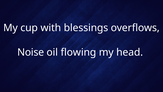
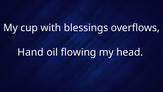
Noise: Noise -> Hand (31, 52)
